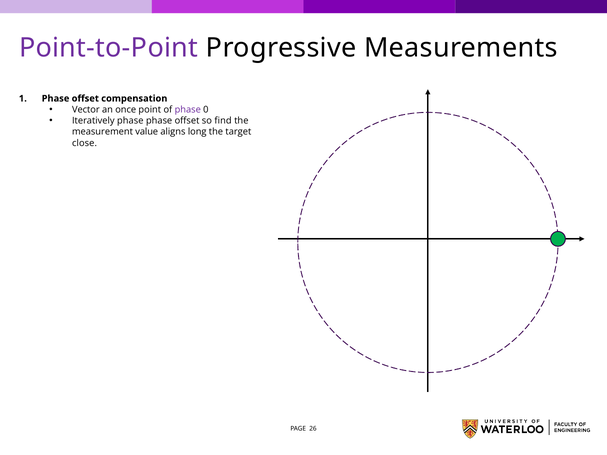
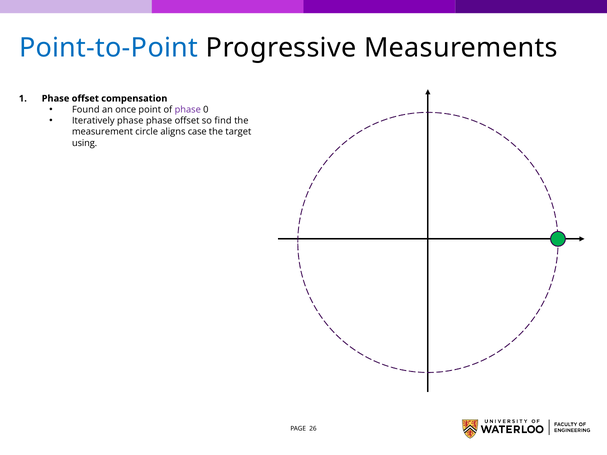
Point-to-Point colour: purple -> blue (109, 48)
Vector: Vector -> Found (86, 110)
value: value -> circle (147, 132)
long: long -> case (197, 132)
close: close -> using (85, 143)
